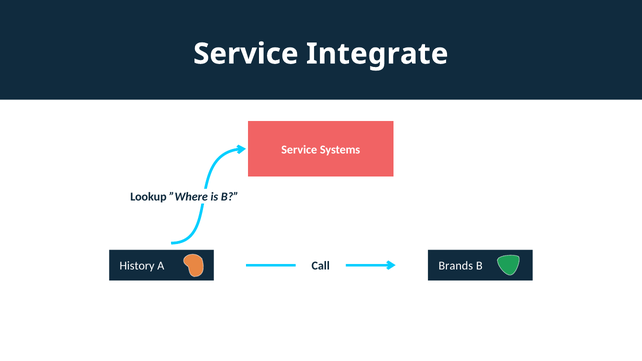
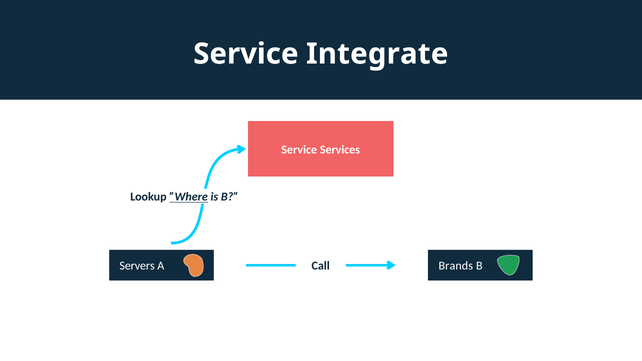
Systems: Systems -> Services (340, 150)
”Where underline: none -> present (189, 197)
History: History -> Servers (137, 266)
